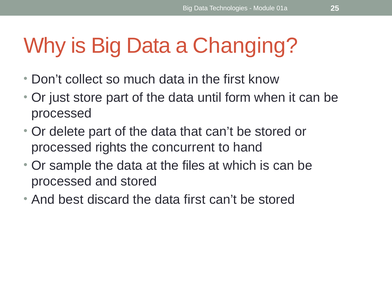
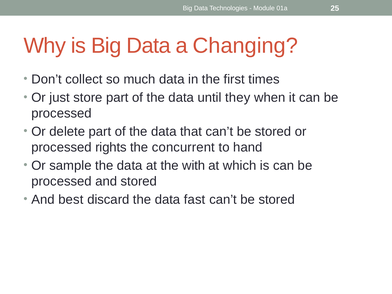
know: know -> times (264, 79)
form: form -> they (238, 98)
files: files -> with (194, 166)
data first: first -> fast (195, 200)
